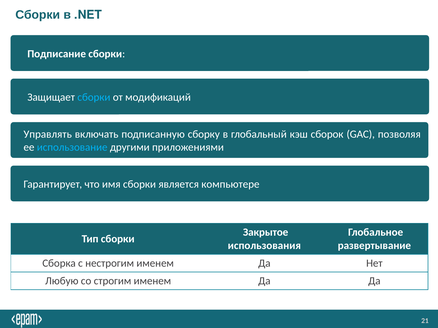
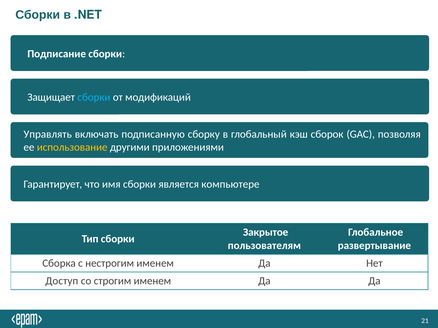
использование colour: light blue -> yellow (72, 148)
использования: использования -> пользователям (264, 246)
Любую: Любую -> Доступ (62, 281)
